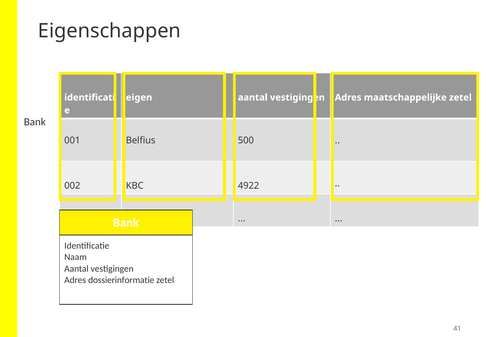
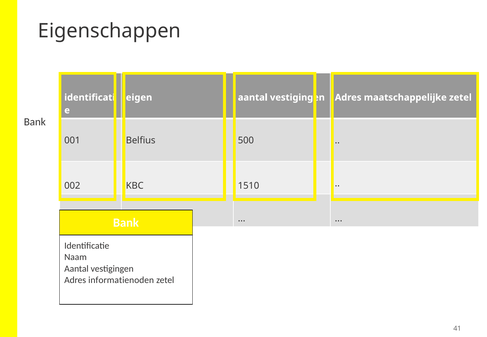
4922: 4922 -> 1510 (249, 186)
dossierinformatie: dossierinformatie -> informatienoden (121, 280)
